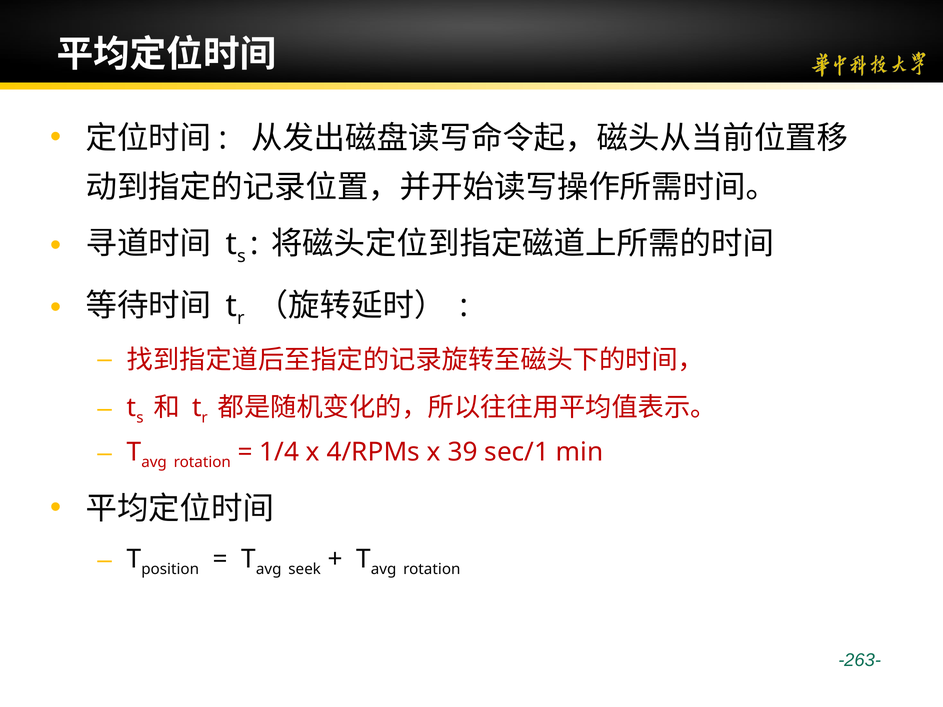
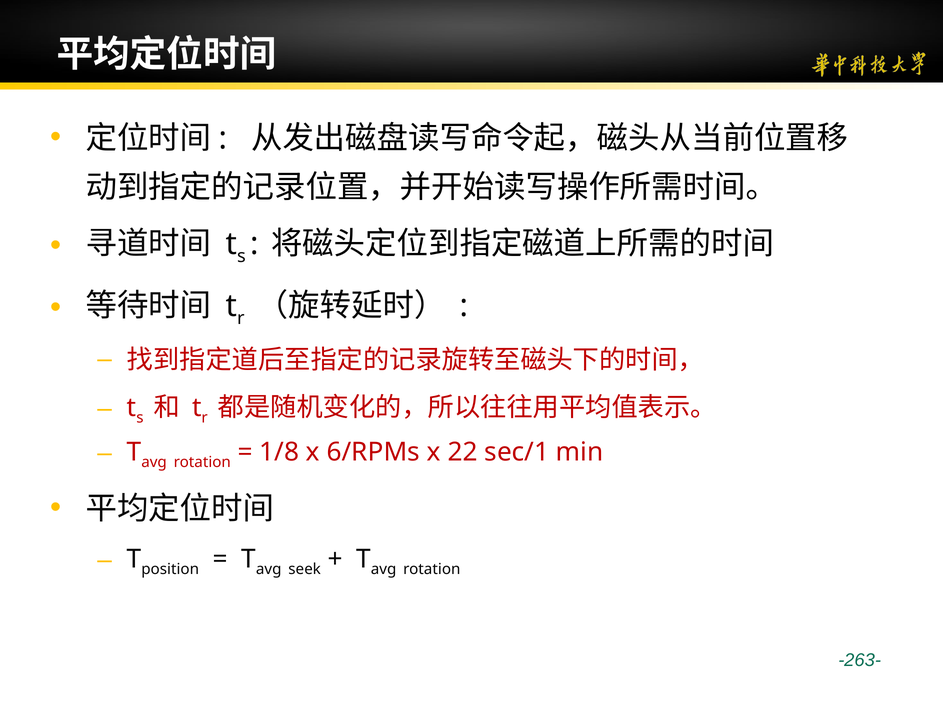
1/4: 1/4 -> 1/8 (279, 452)
4/RPMs: 4/RPMs -> 6/RPMs (373, 452)
39: 39 -> 22 (463, 452)
